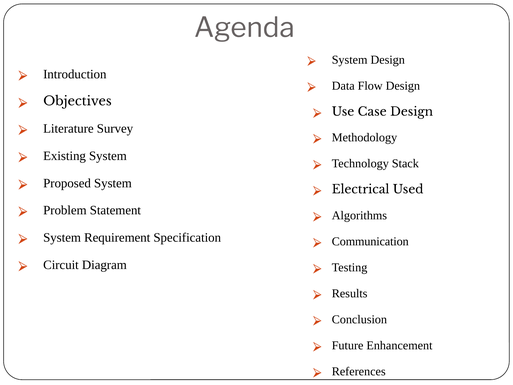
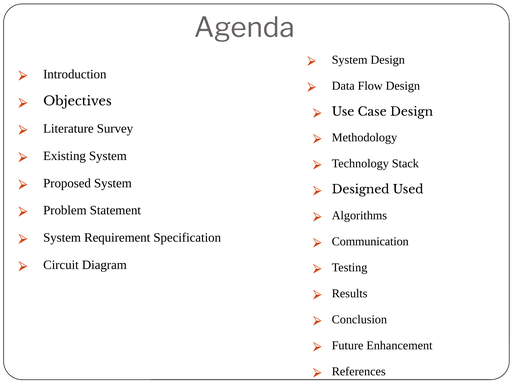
Electrical: Electrical -> Designed (361, 189)
